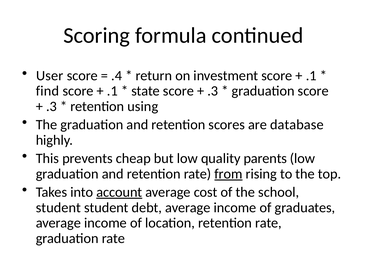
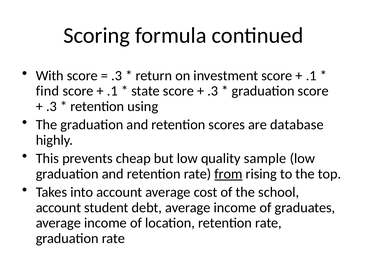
User: User -> With (50, 76)
.4: .4 -> .3 (117, 76)
parents: parents -> sample (265, 159)
account underline: present -> none (119, 192)
student: student -> account (58, 208)
